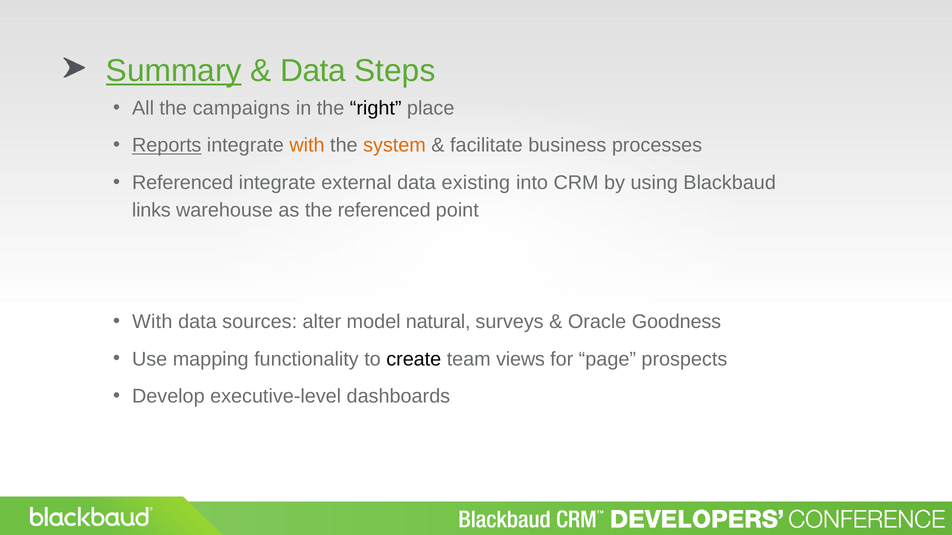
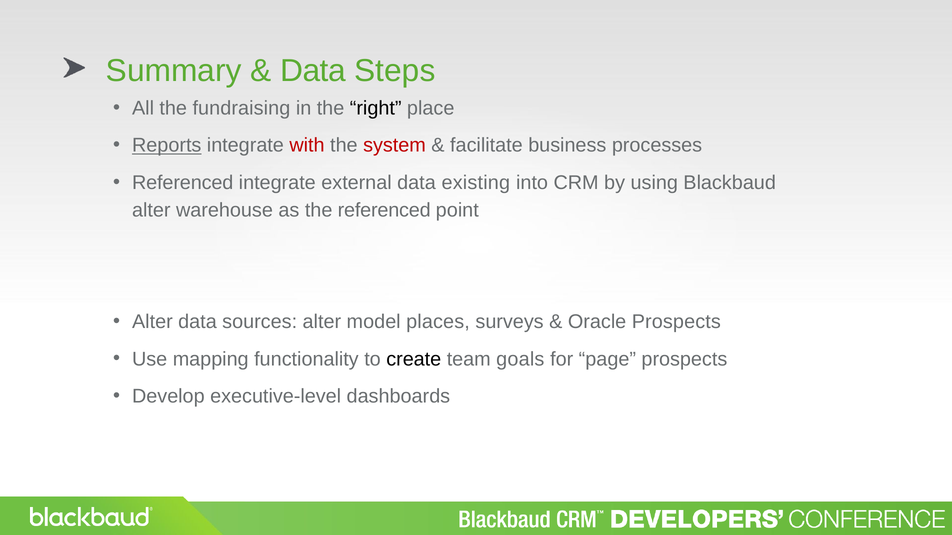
Summary underline: present -> none (174, 71)
campaigns: campaigns -> fundraising (241, 108)
with colour: orange -> red (307, 146)
system colour: orange -> red (395, 146)
links: links -> alter (151, 210)
With: With -> Alter (152, 322)
natural: natural -> places (438, 322)
Oracle Goodness: Goodness -> Prospects (676, 322)
views: views -> goals (520, 359)
